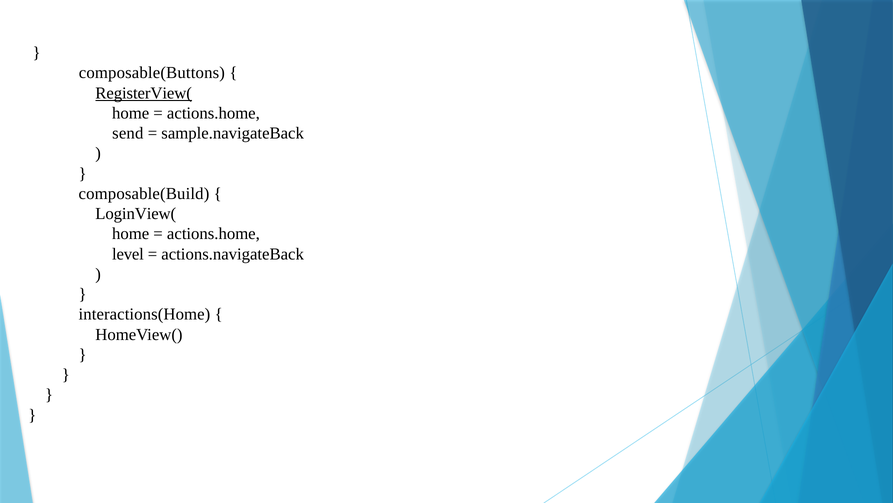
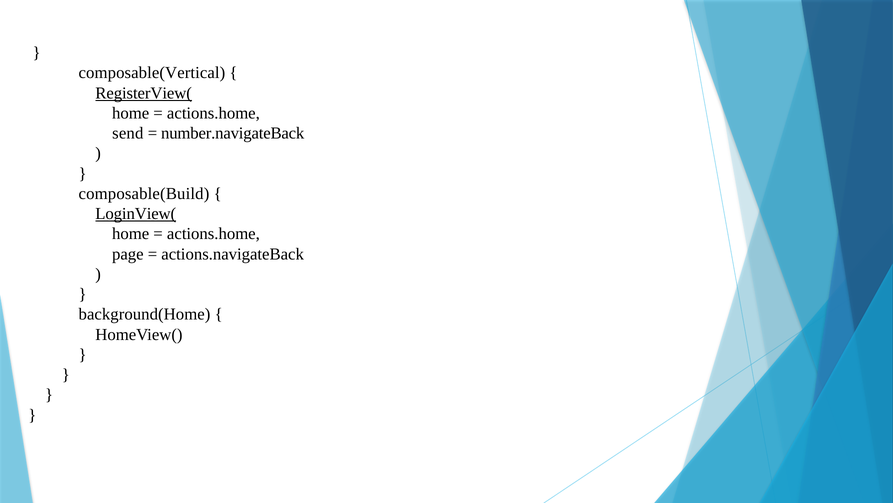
composable(Buttons: composable(Buttons -> composable(Vertical (152, 73)
sample.navigateBack: sample.navigateBack -> number.navigateBack (233, 133)
LoginView( underline: none -> present (136, 213)
level: level -> page (128, 254)
interactions(Home: interactions(Home -> background(Home (144, 314)
